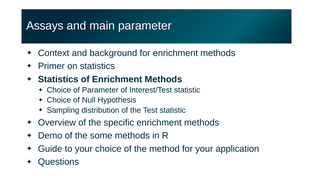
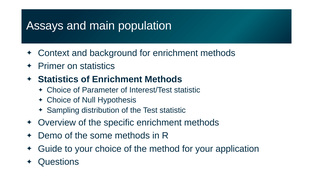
main parameter: parameter -> population (145, 26)
